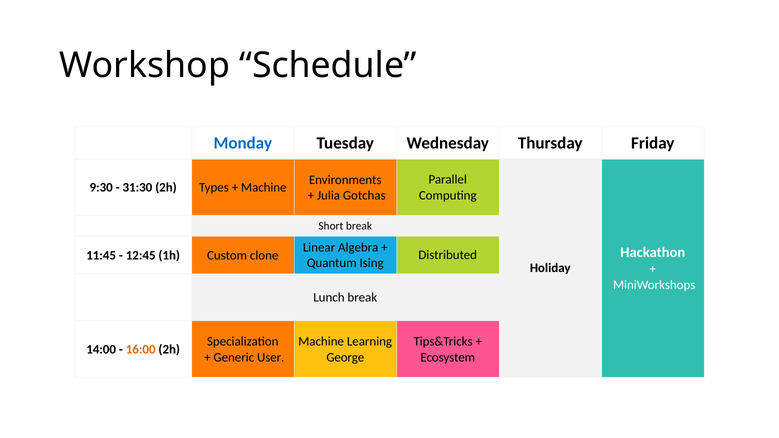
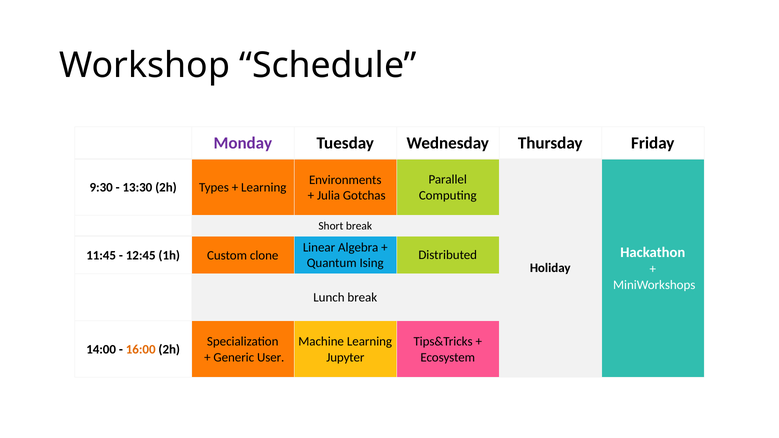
Monday colour: blue -> purple (243, 143)
31:30: 31:30 -> 13:30 (137, 188)
Machine: Machine -> Learning (264, 188)
George: George -> Jupyter (345, 357)
